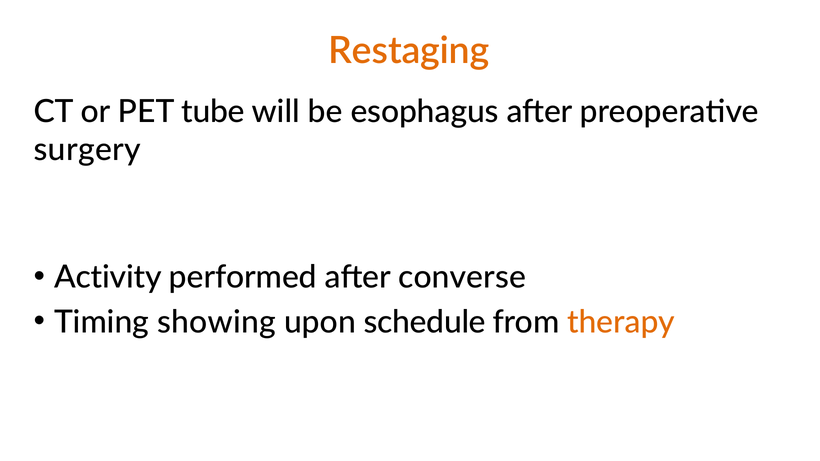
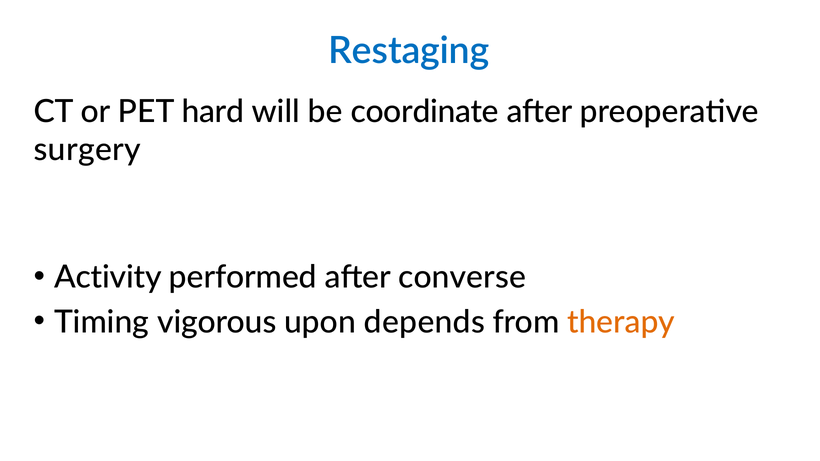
Restaging colour: orange -> blue (409, 51)
tube: tube -> hard (213, 112)
esophagus: esophagus -> coordinate (425, 112)
showing: showing -> vigorous (217, 322)
schedule: schedule -> depends (424, 322)
